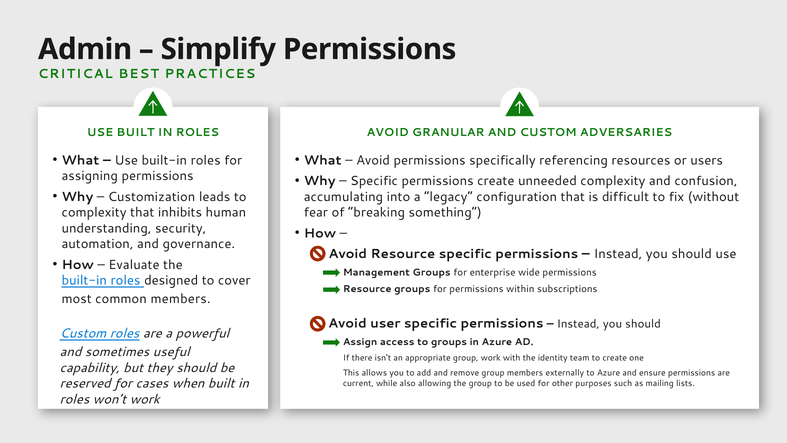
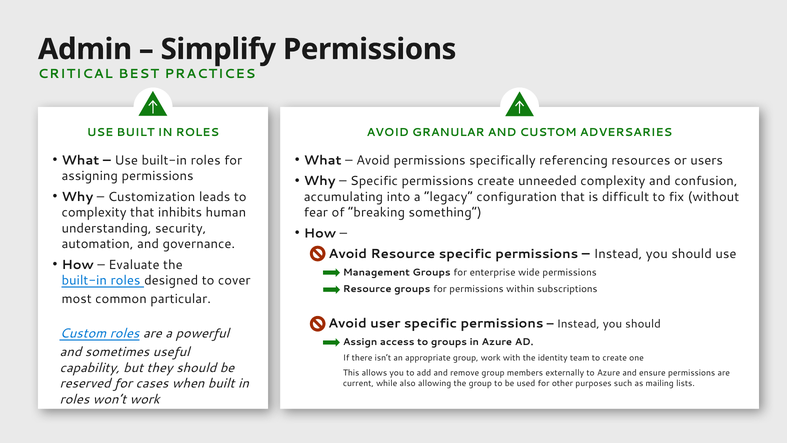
common members: members -> particular (181, 299)
